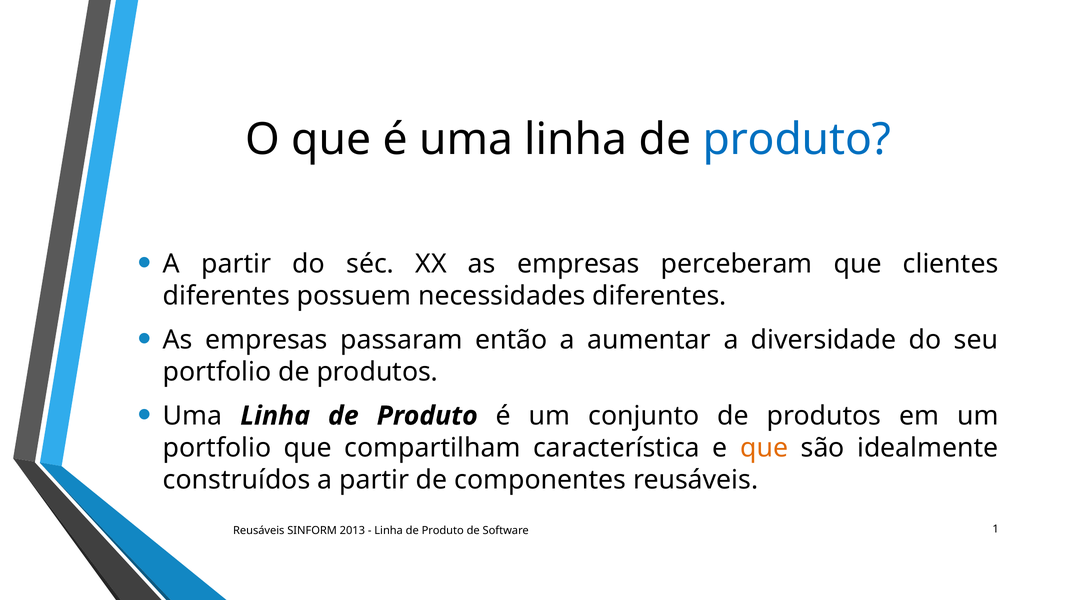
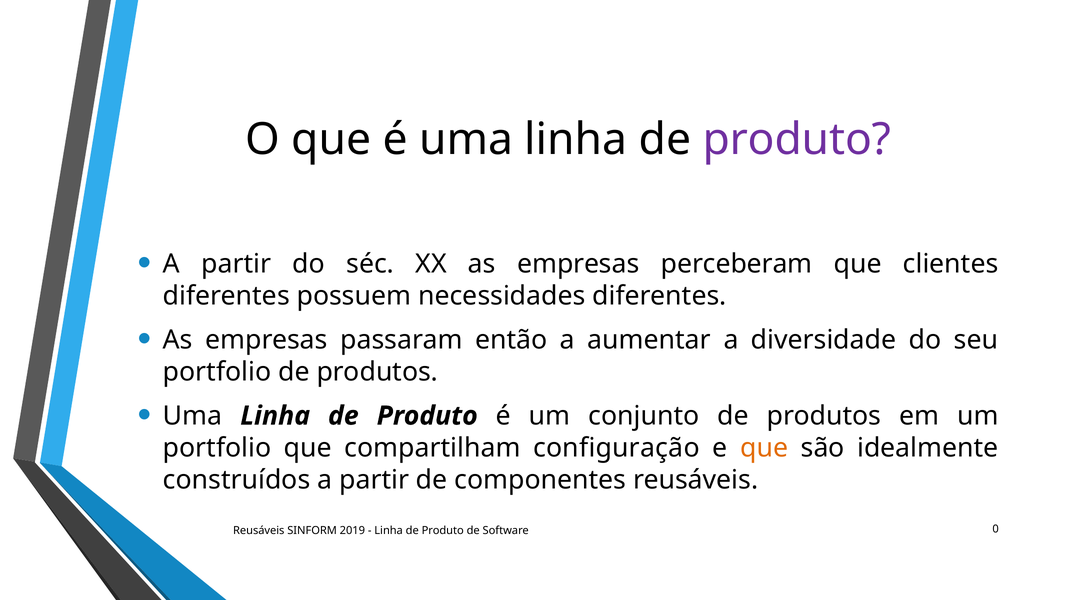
produto colour: blue -> purple (797, 140)
característica: característica -> configuração (616, 448)
2013: 2013 -> 2019 (352, 531)
1: 1 -> 0 (996, 529)
